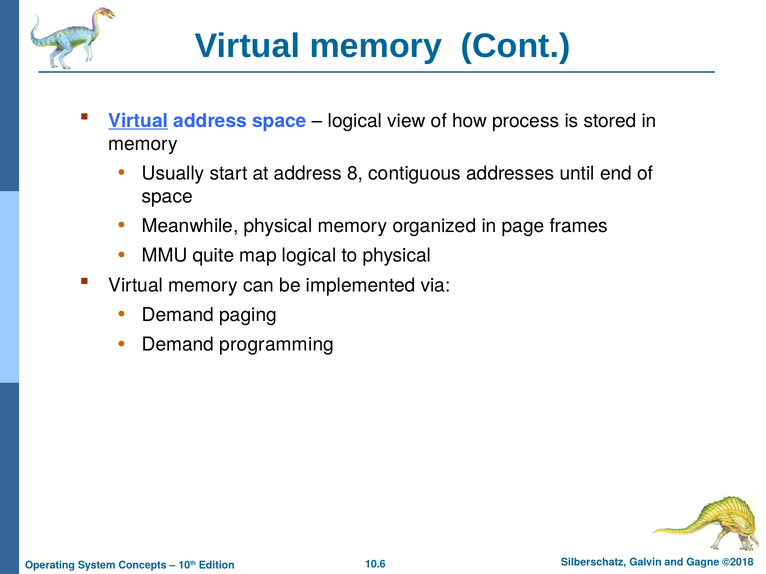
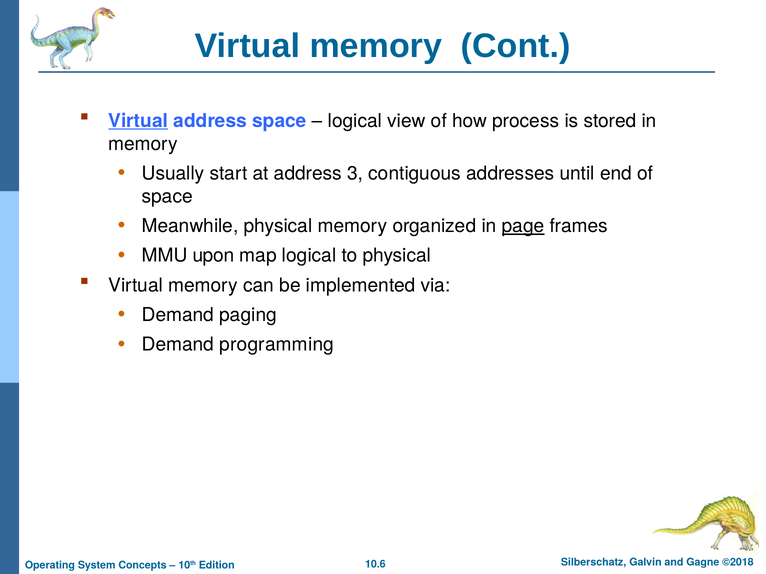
8: 8 -> 3 (355, 174)
page underline: none -> present (523, 226)
quite: quite -> upon (214, 256)
